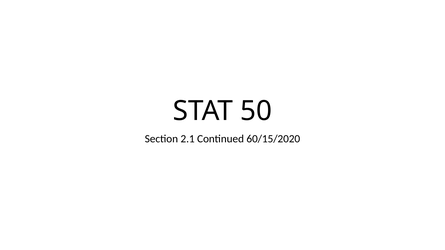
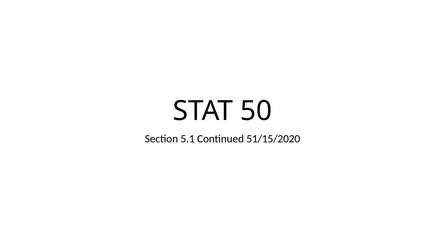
2.1: 2.1 -> 5.1 (188, 139)
60/15/2020: 60/15/2020 -> 51/15/2020 (273, 139)
